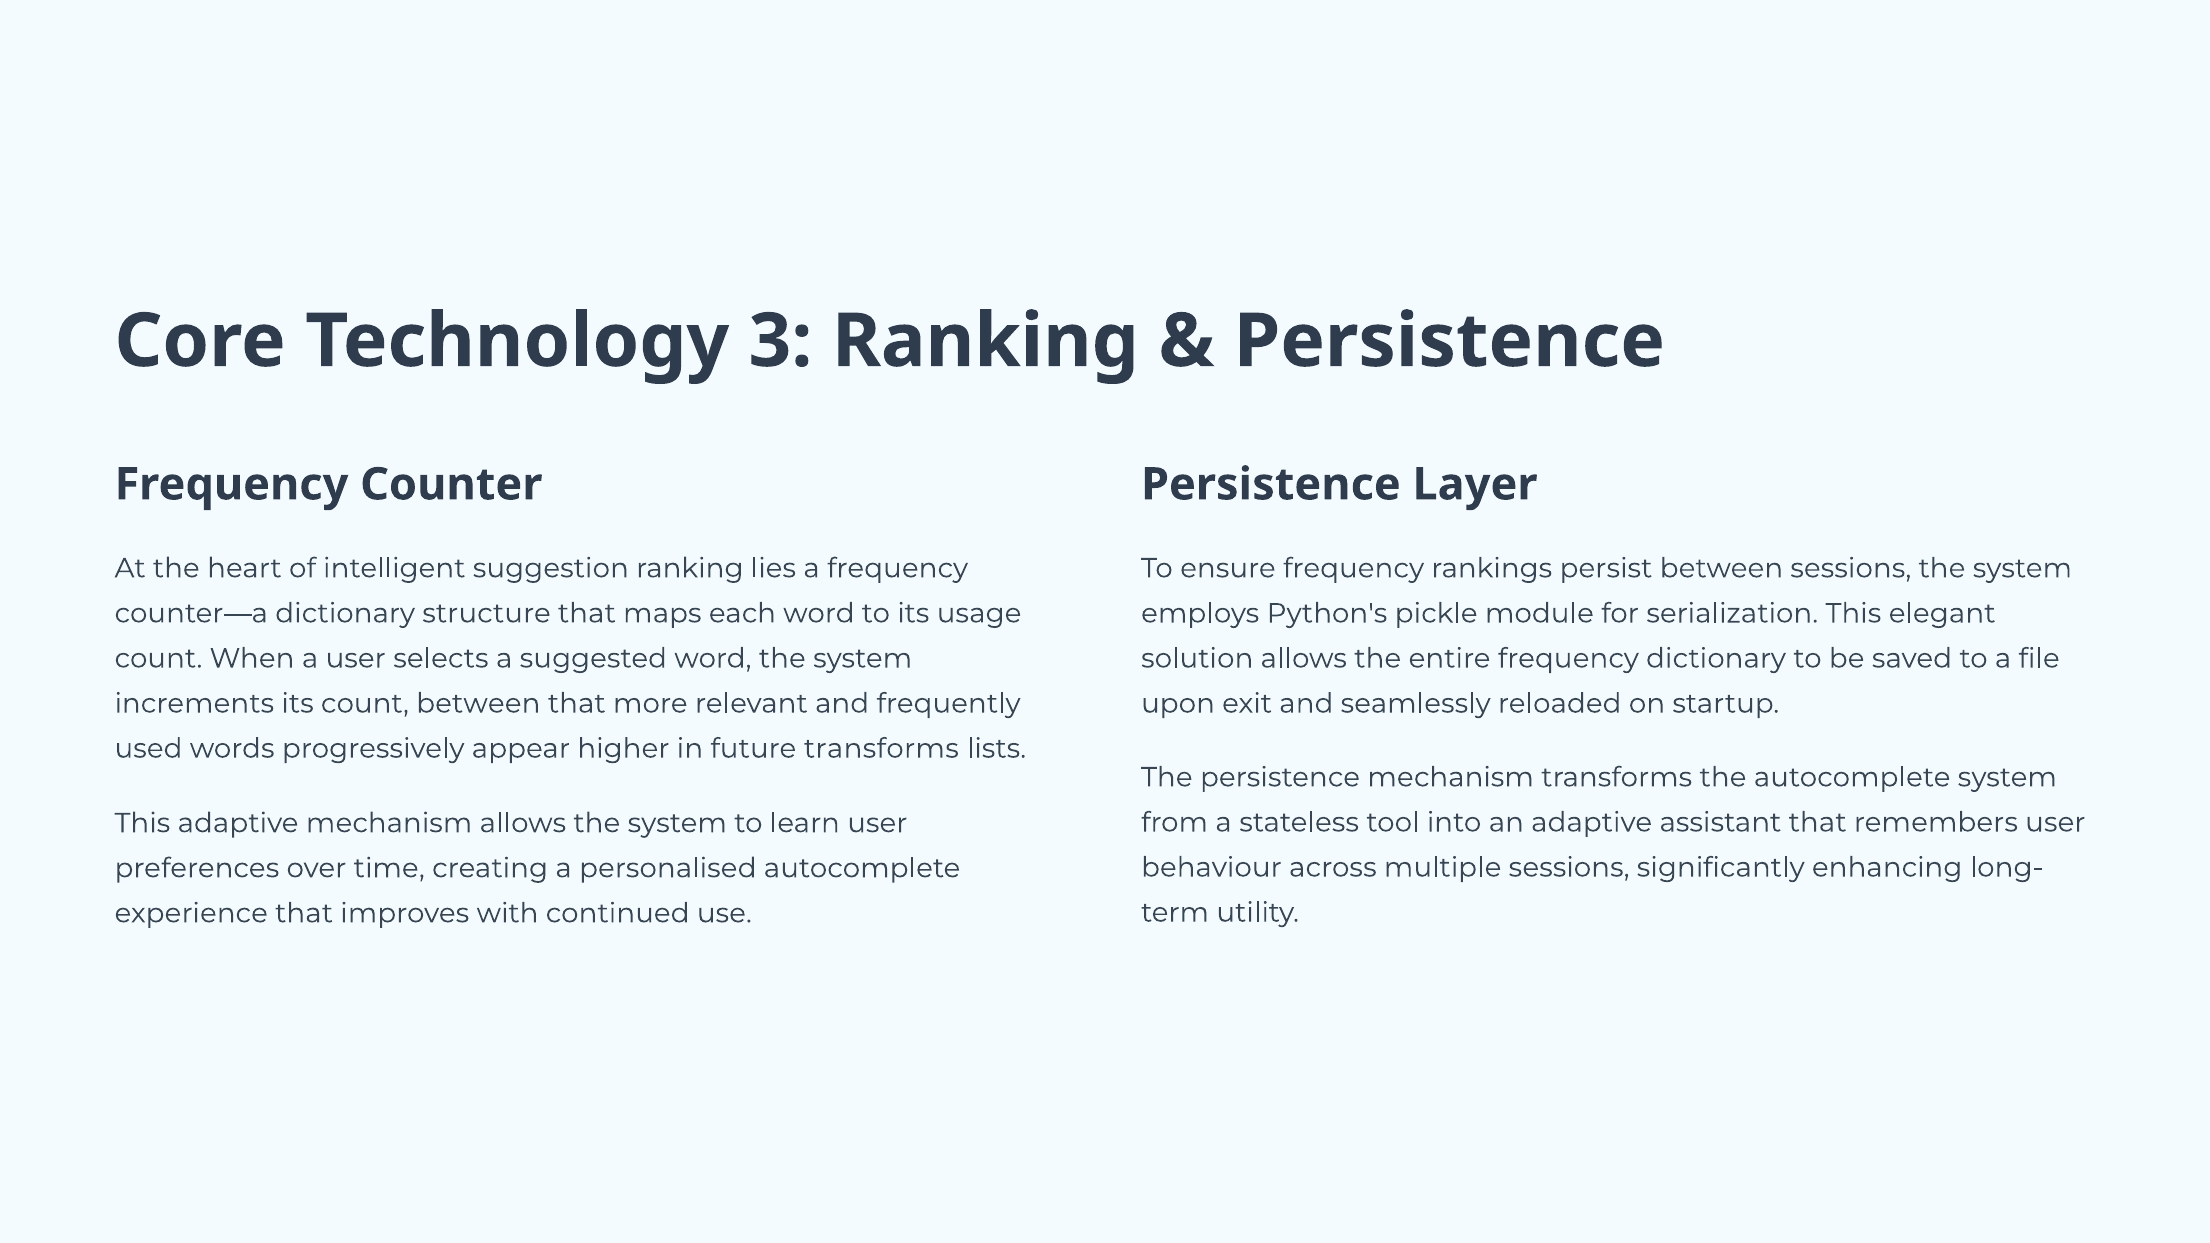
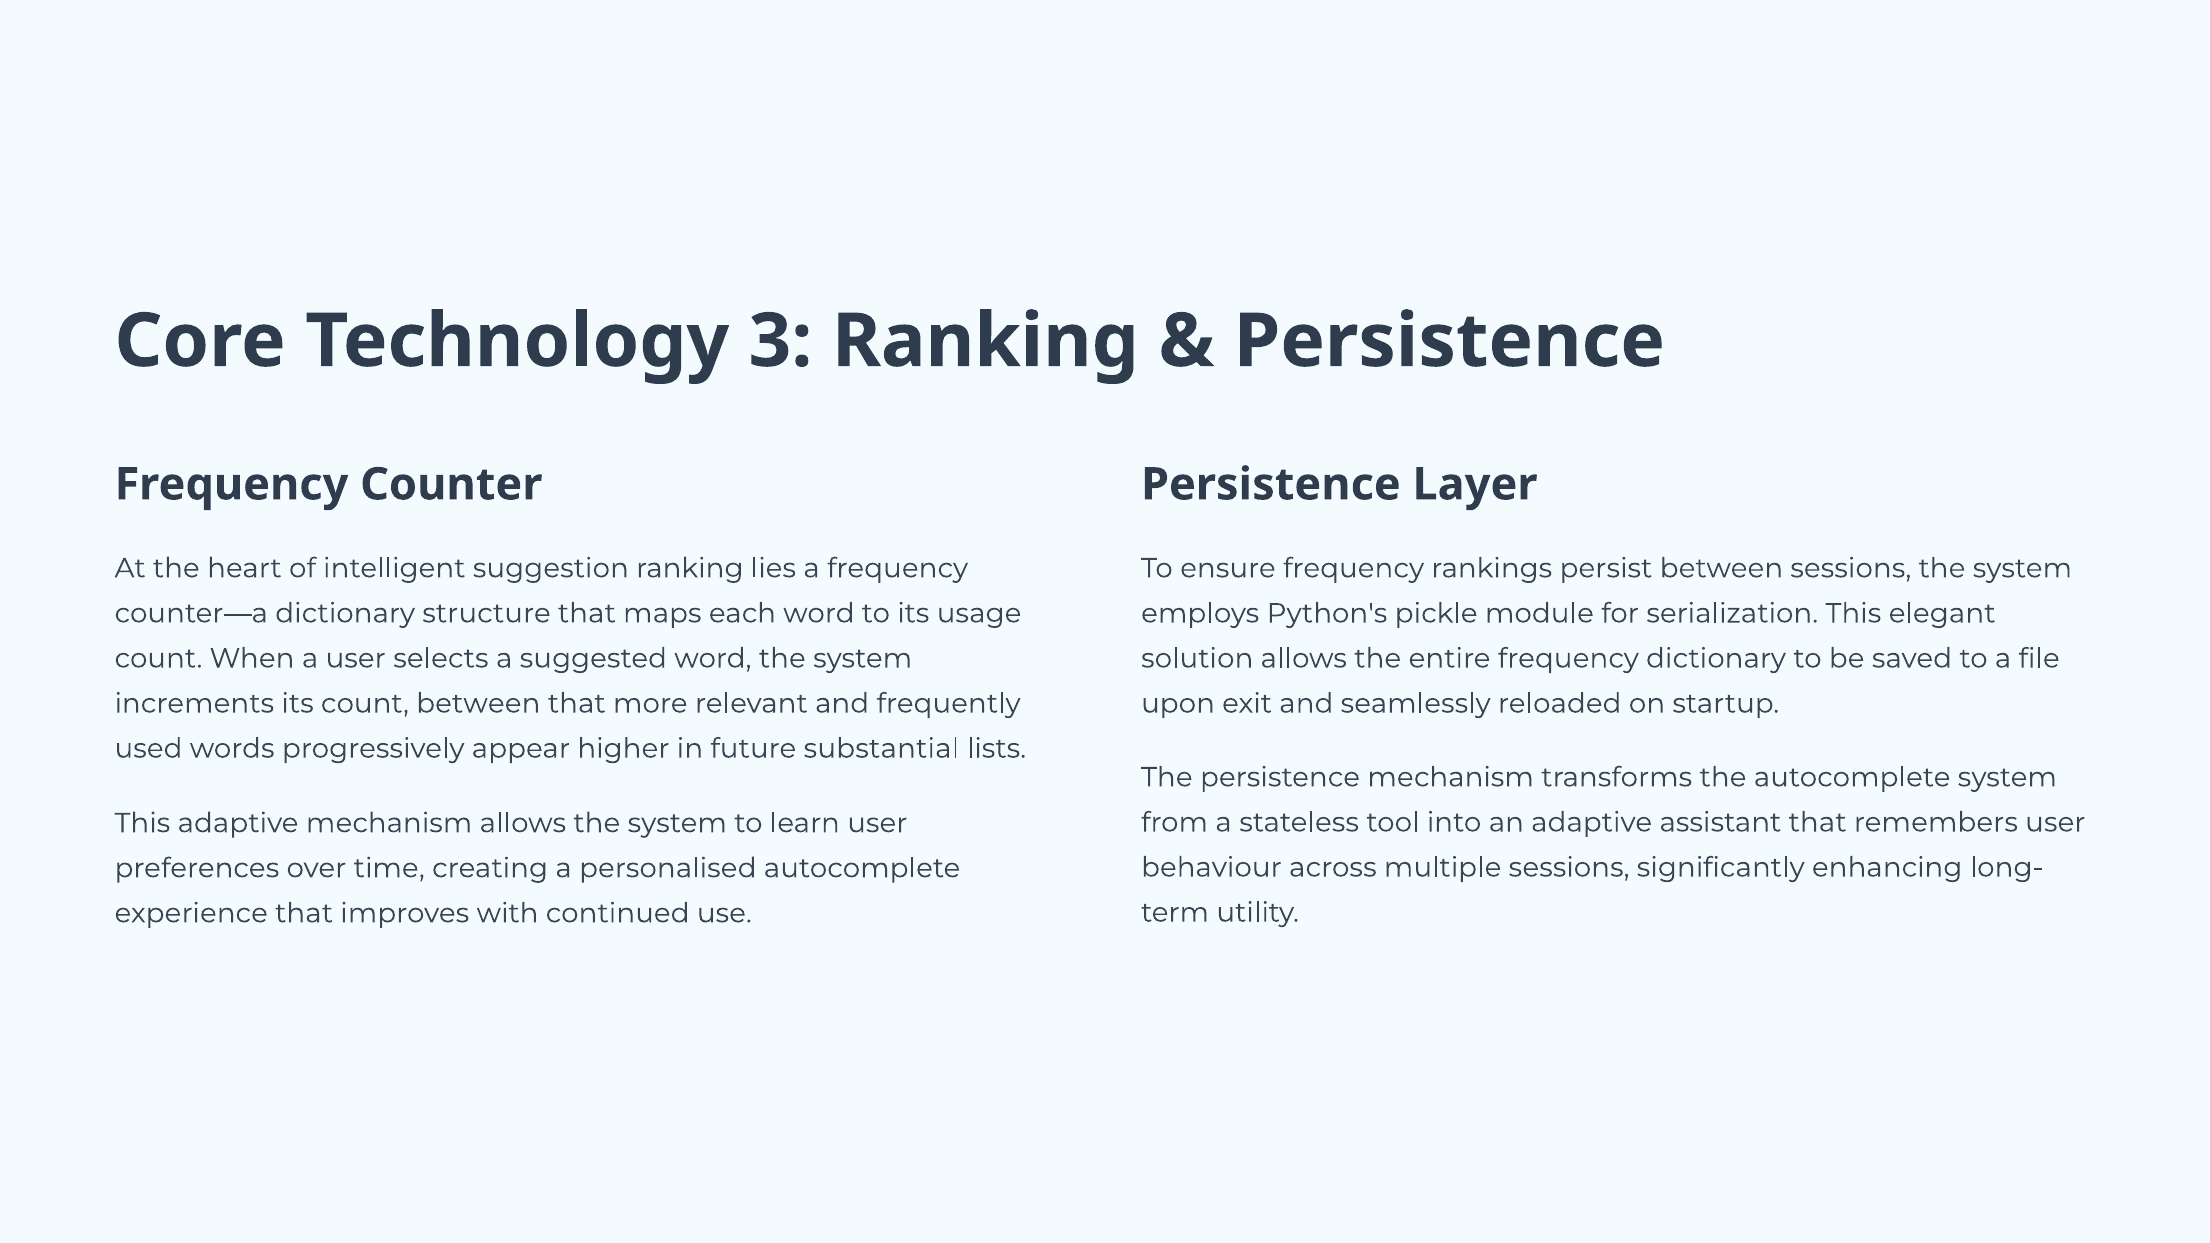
future transforms: transforms -> substantial (881, 749)
